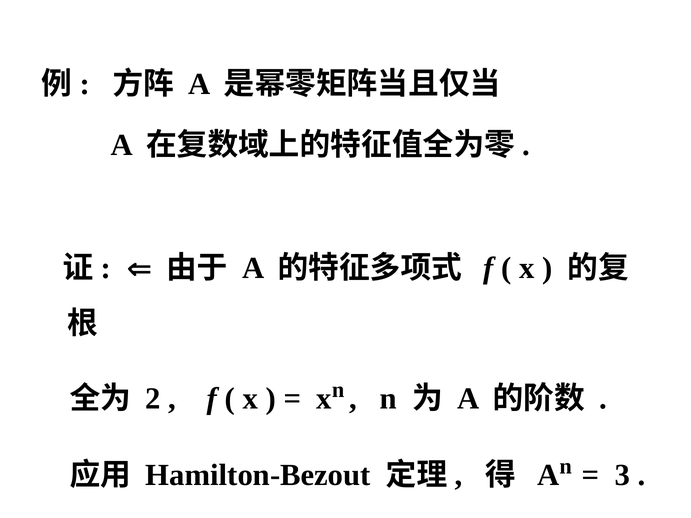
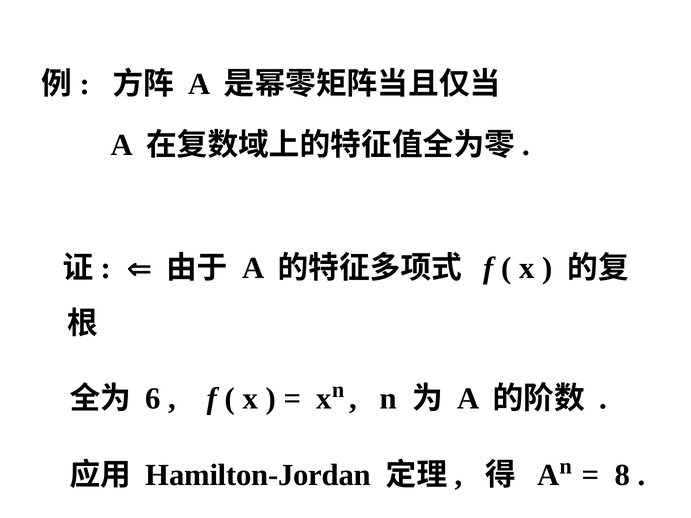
2: 2 -> 6 (153, 399)
Hamilton-Bezout: Hamilton-Bezout -> Hamilton-Jordan (258, 475)
3: 3 -> 8 (622, 475)
